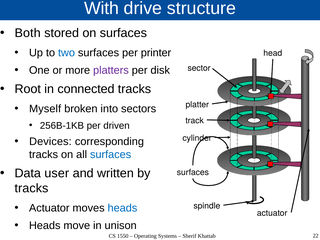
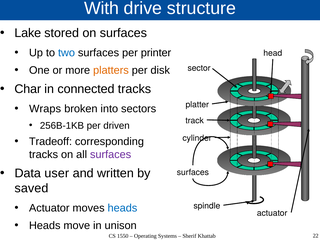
Both: Both -> Lake (28, 33)
platters colour: purple -> orange (111, 70)
Root: Root -> Char (28, 89)
Myself: Myself -> Wraps (45, 109)
Devices: Devices -> Tradeoff (51, 141)
surfaces colour: blue -> purple (111, 154)
tracks: tracks -> saved (31, 188)
